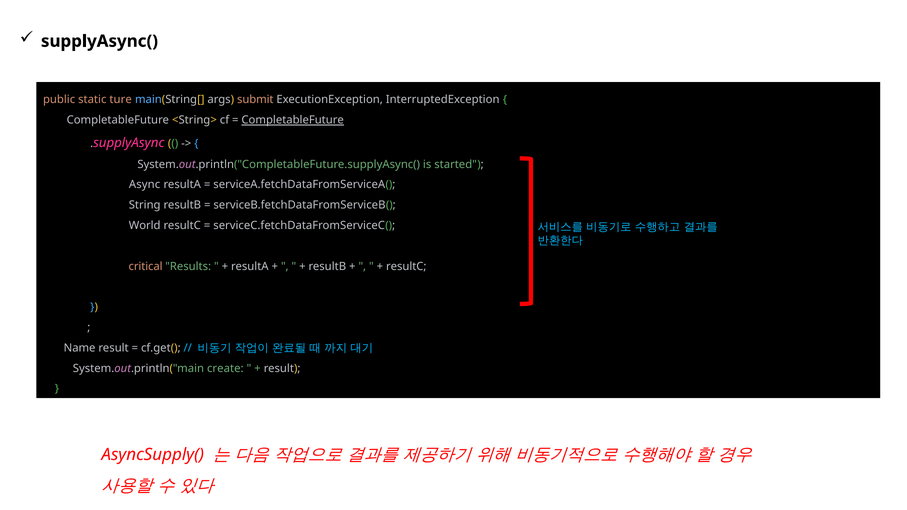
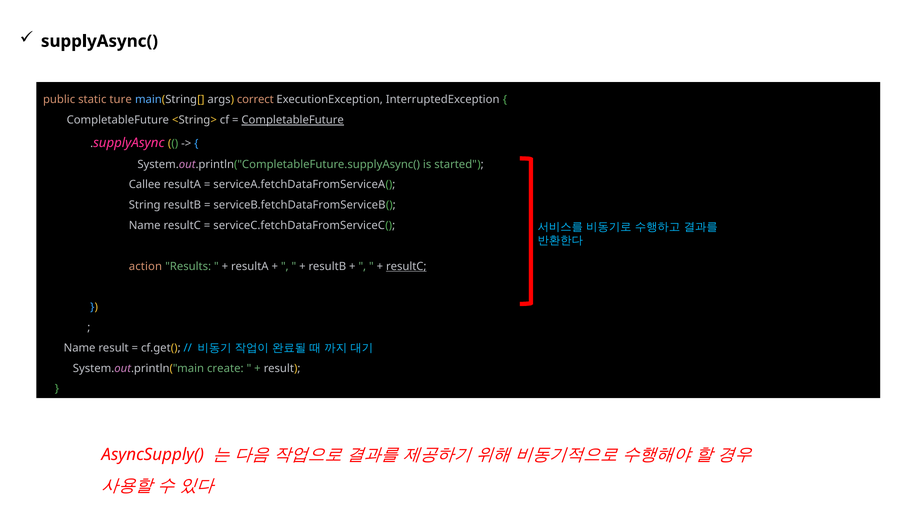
submit: submit -> correct (255, 100)
Async: Async -> Callee (145, 185)
World: World -> Name (145, 226)
critical: critical -> action (145, 266)
resultC underline: none -> present (406, 266)
